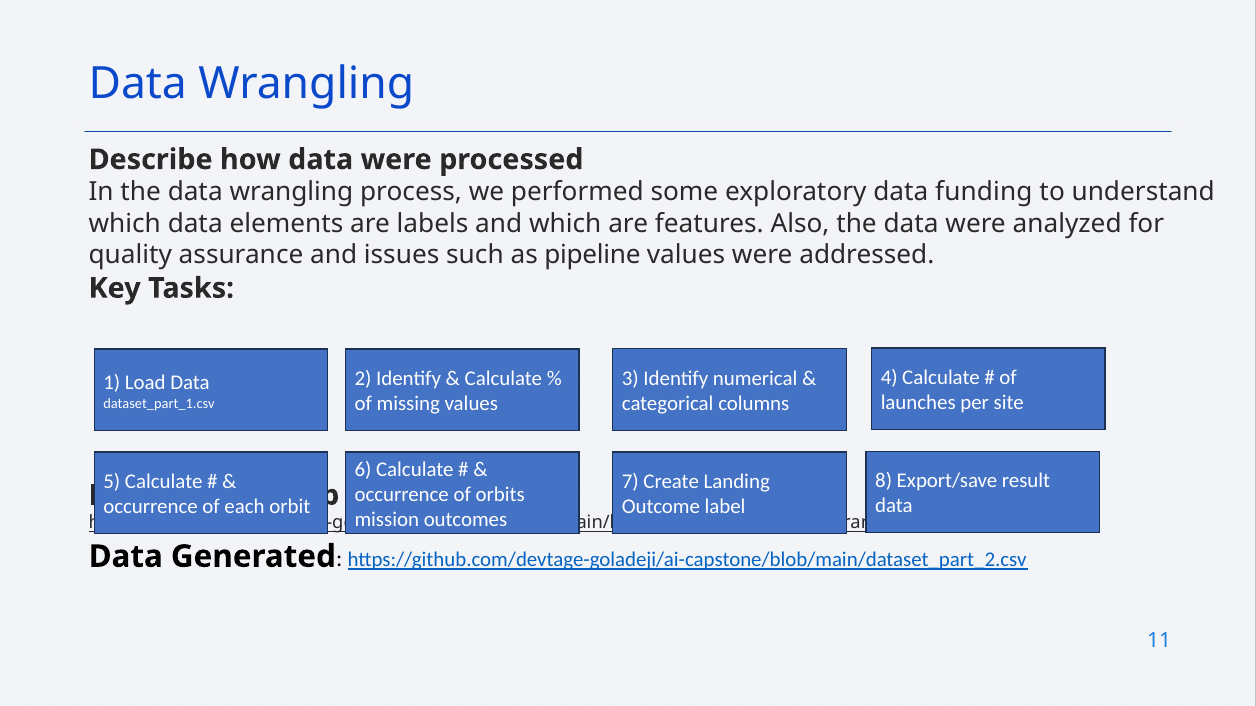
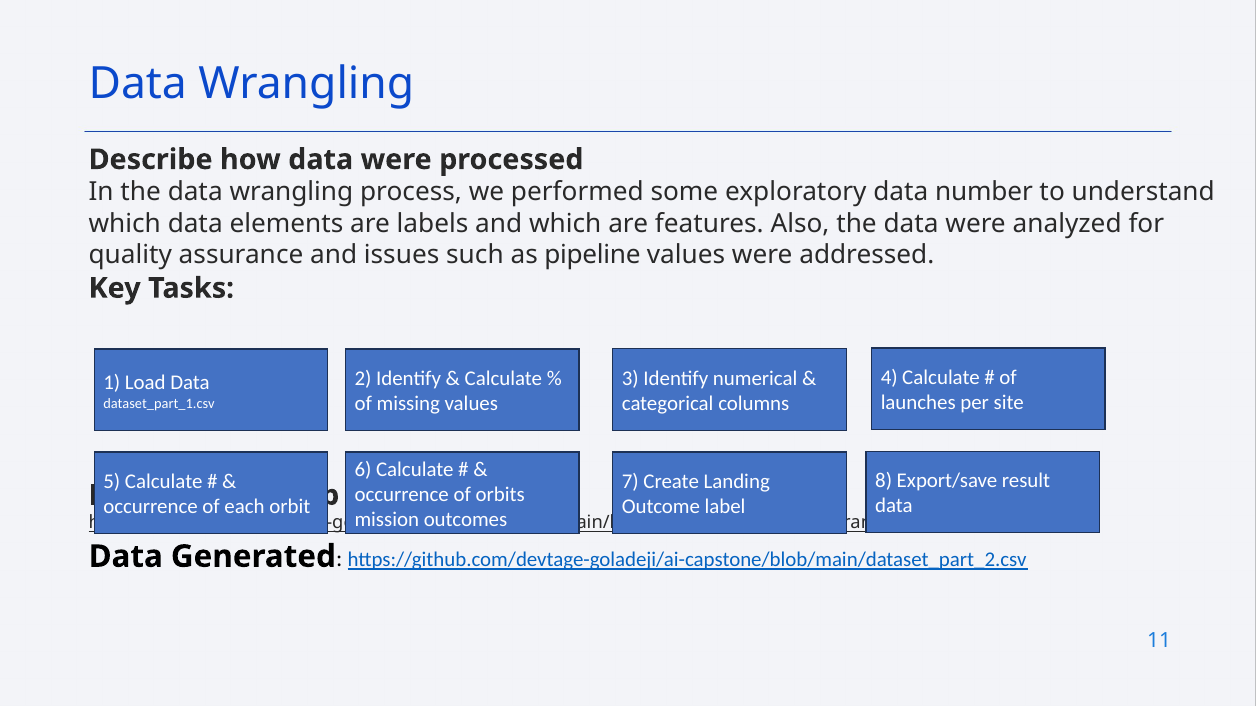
funding: funding -> number (984, 192)
